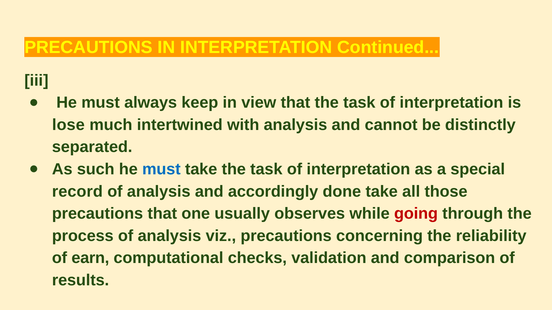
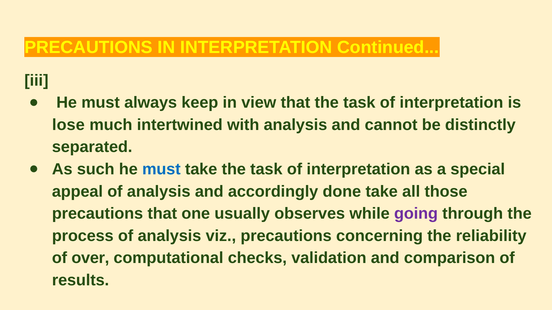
record: record -> appeal (77, 192)
going colour: red -> purple (416, 214)
earn: earn -> over (90, 258)
